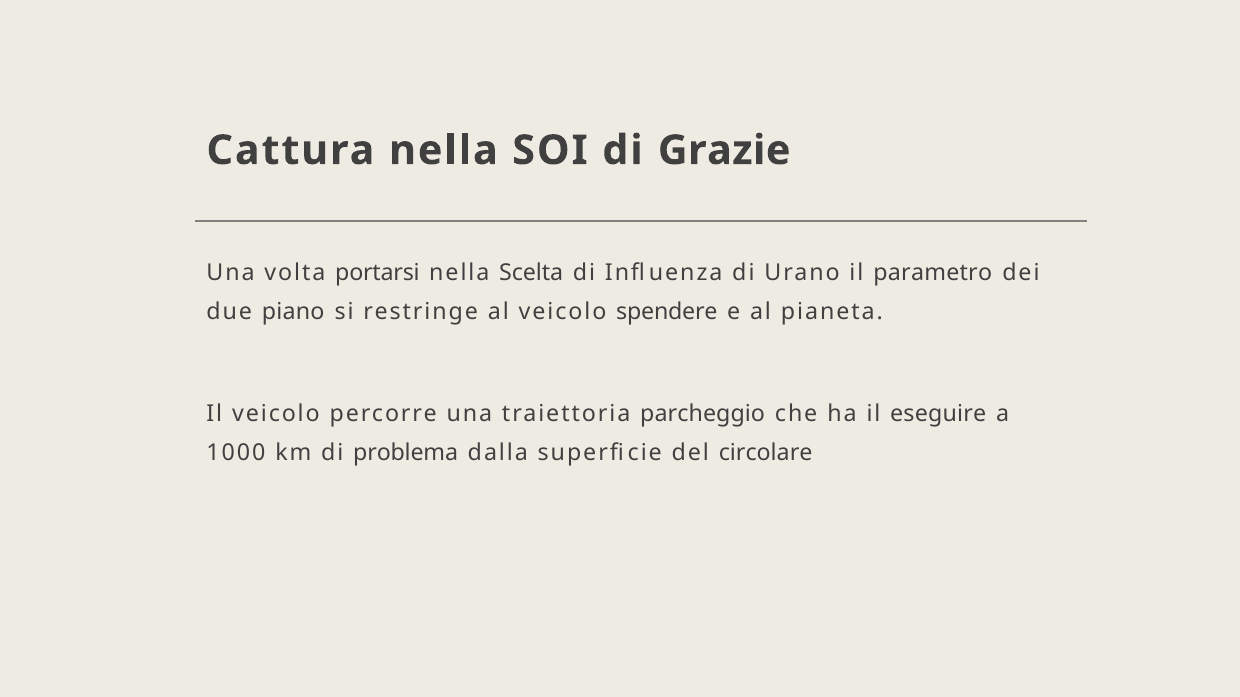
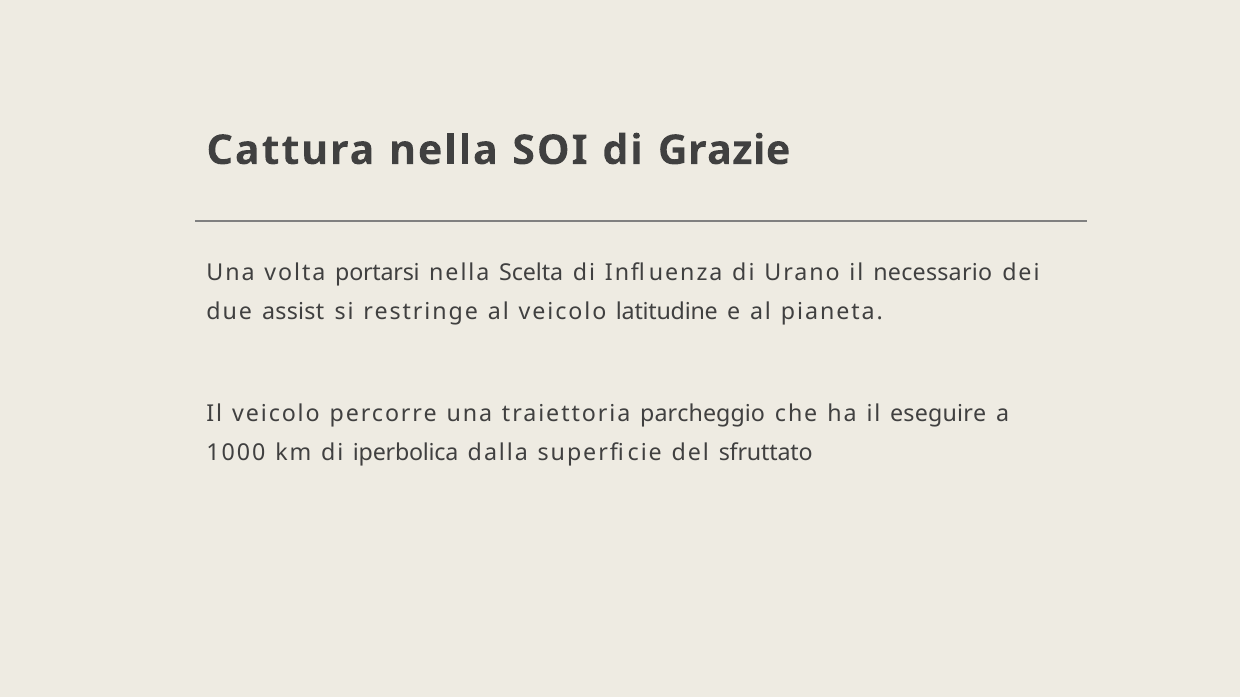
parametro: parametro -> necessario (933, 273)
piano: piano -> assist (293, 312)
spendere: spendere -> latitudine (667, 312)
problema: problema -> iperbolica (406, 453)
circolare: circolare -> sfruttato (766, 453)
